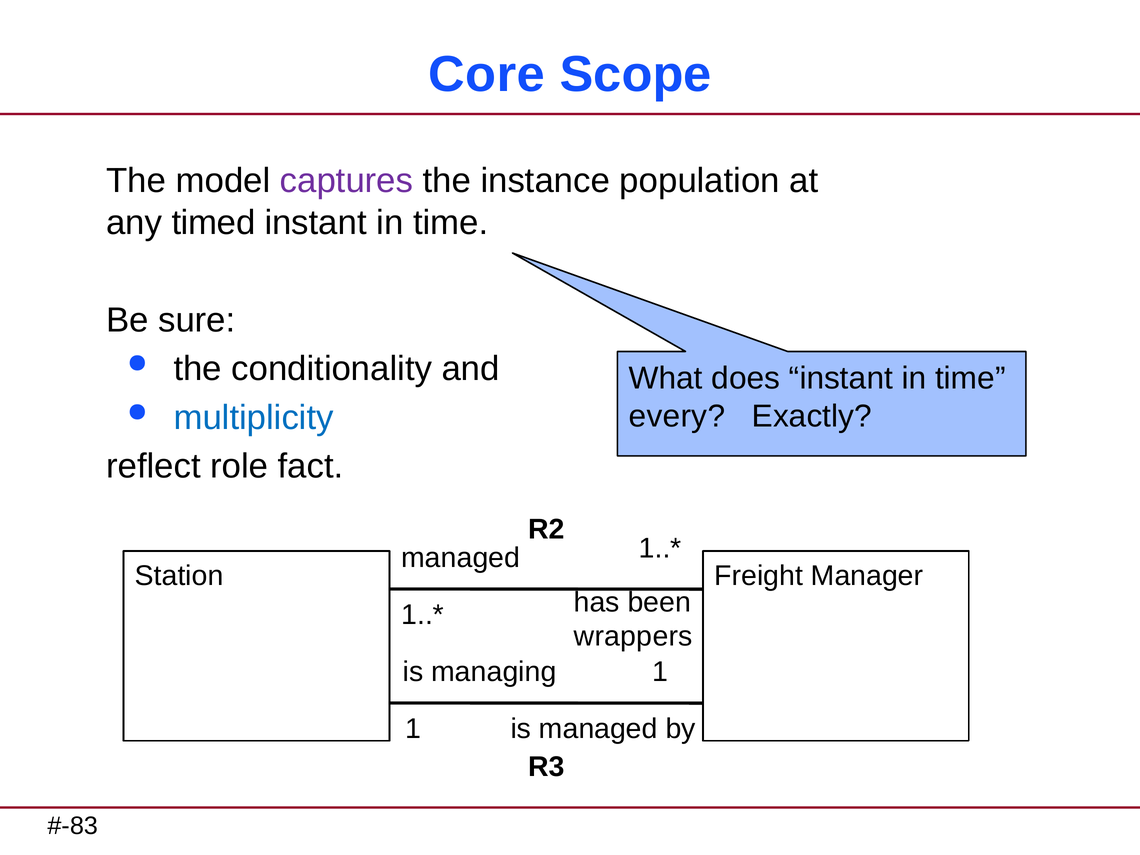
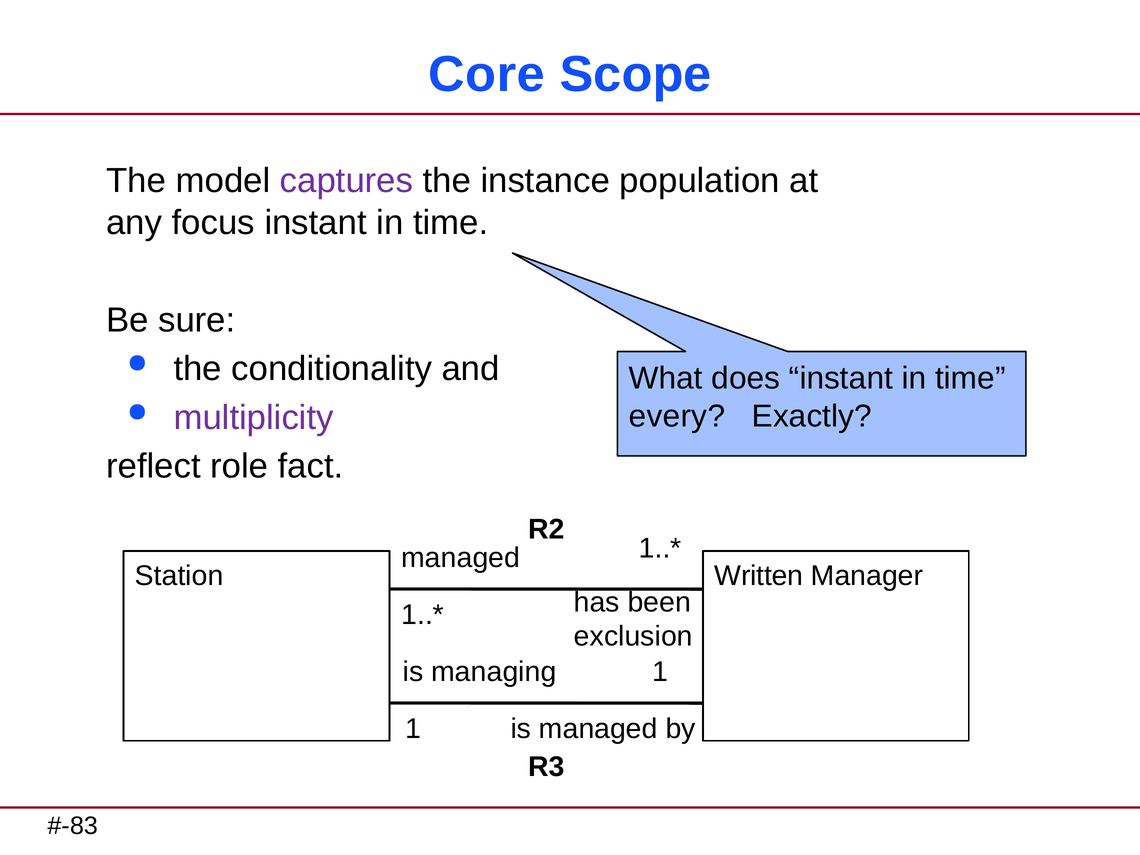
timed: timed -> focus (213, 223)
multiplicity colour: blue -> purple (254, 418)
Freight: Freight -> Written (759, 576)
wrappers: wrappers -> exclusion (633, 637)
